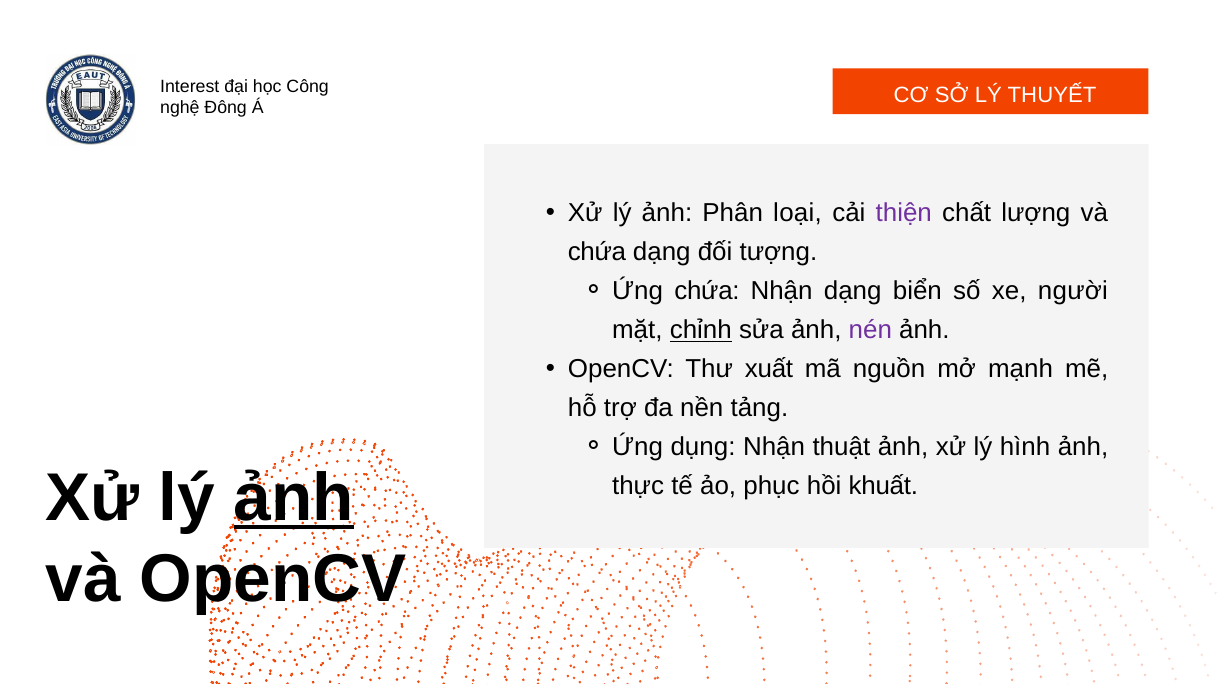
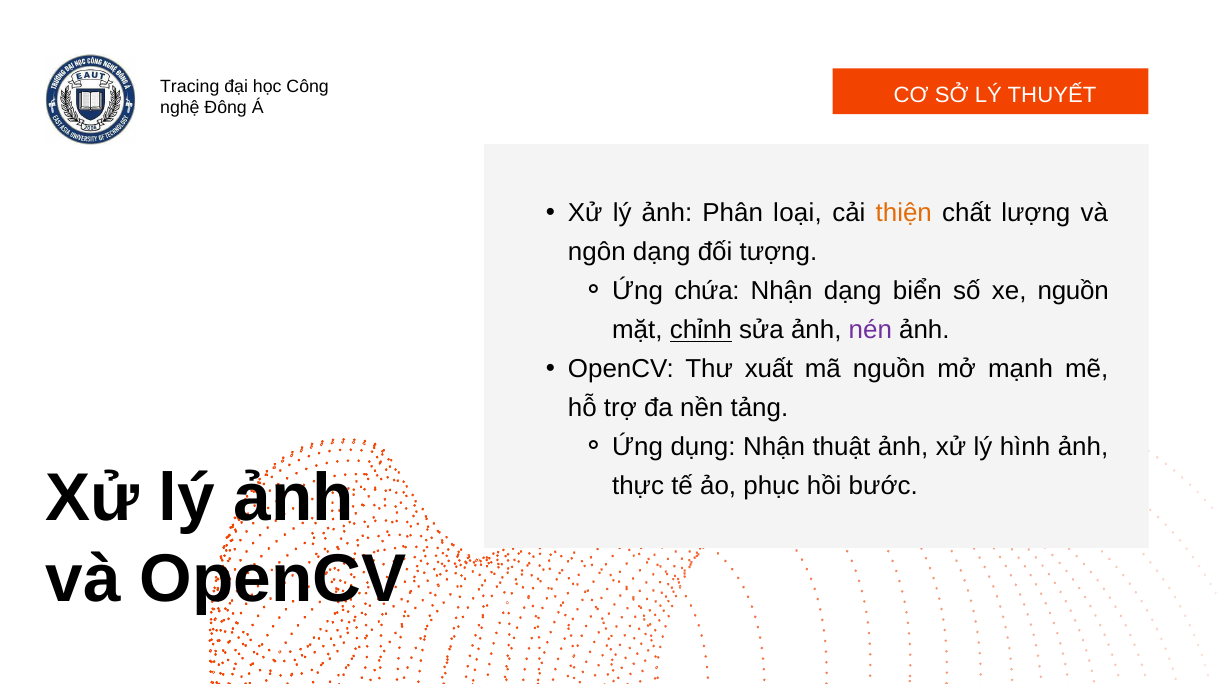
Interest: Interest -> Tracing (190, 86)
thiện colour: purple -> orange (904, 214)
chứa: chứa -> ngôn (597, 253)
xe người: người -> nguồn (1073, 292)
ảnh underline: present -> none (294, 499)
khuất: khuất -> bước (883, 486)
